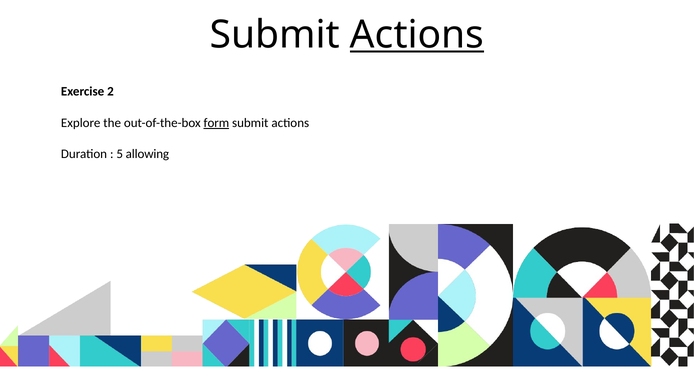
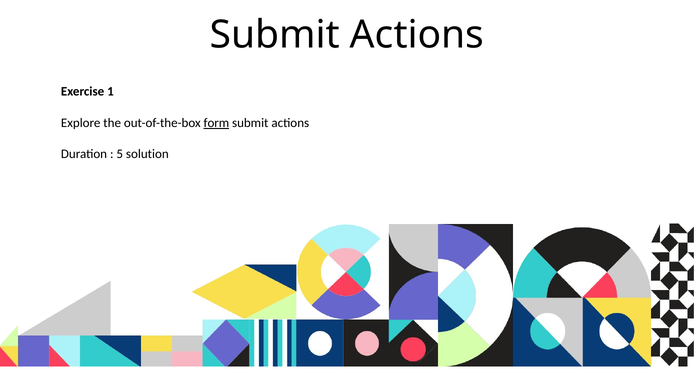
Actions underline: present -> none (417, 35)
2: 2 -> 1 (111, 92)
allowing: allowing -> solution (147, 154)
